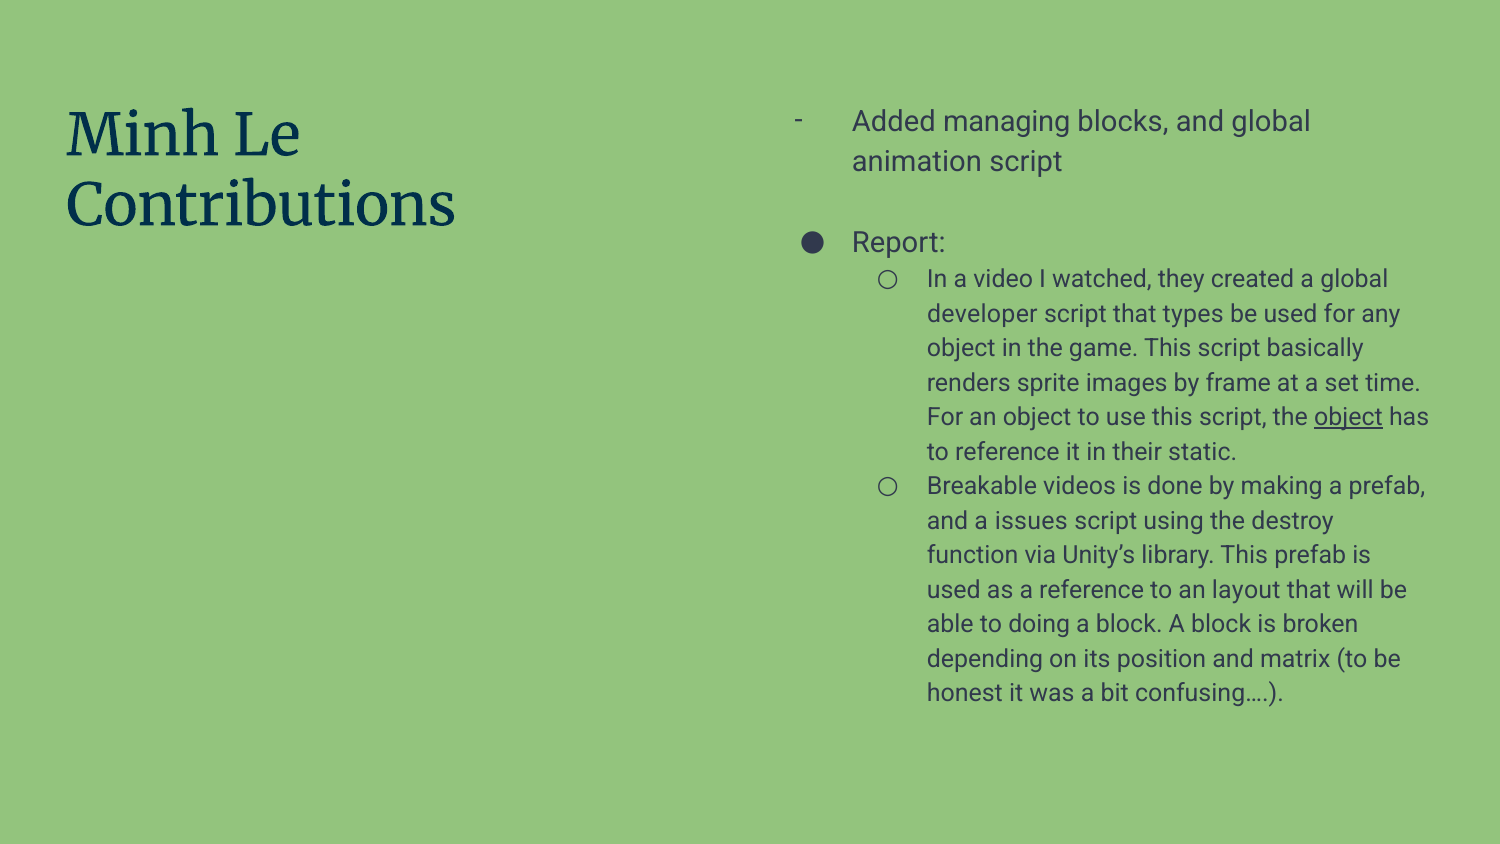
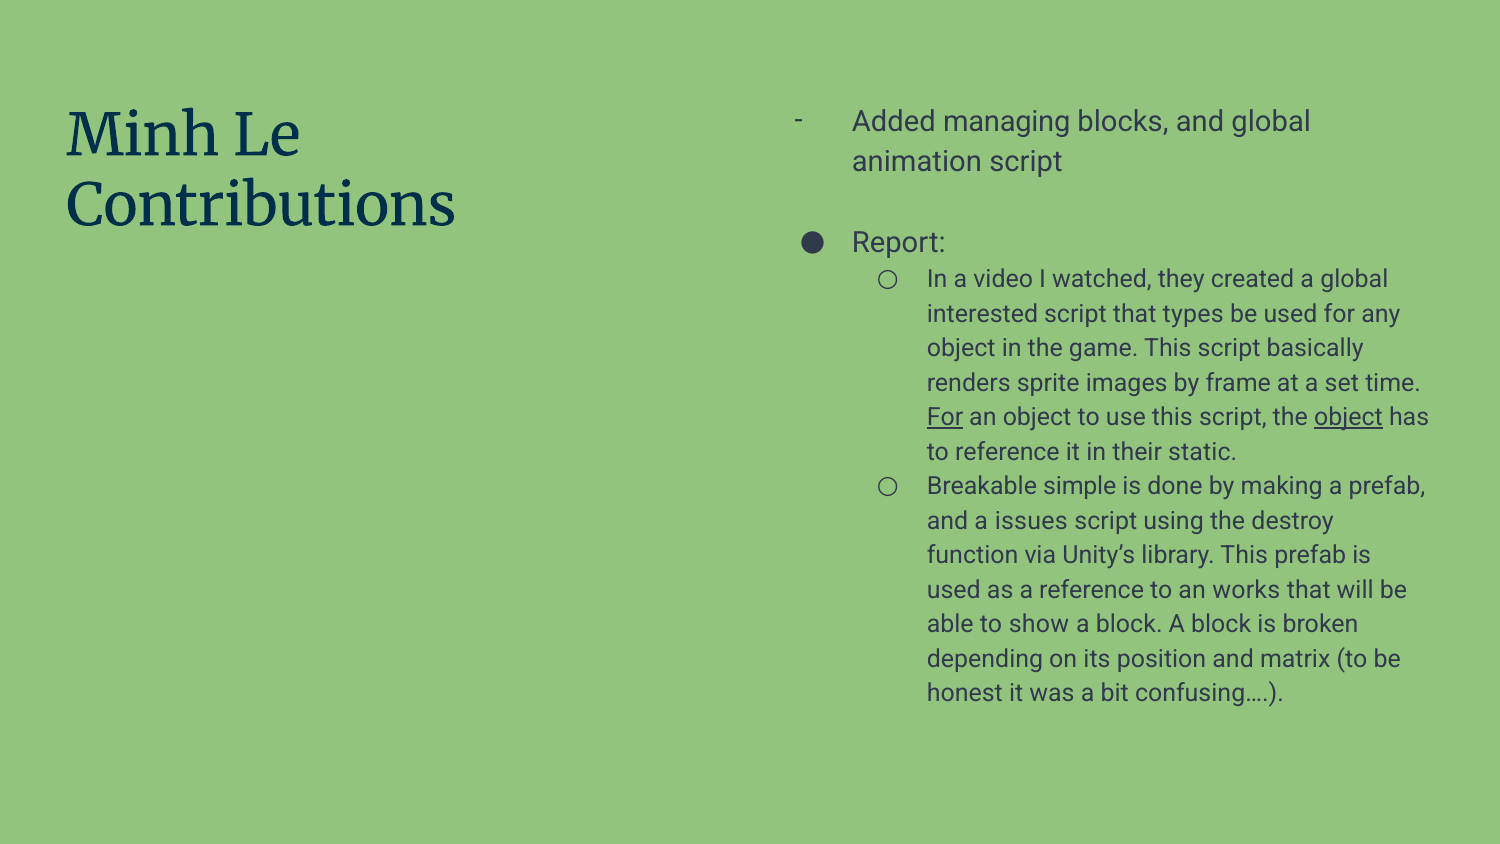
developer: developer -> interested (982, 314)
For underline: none -> present (945, 417)
videos: videos -> simple (1080, 486)
layout: layout -> works (1246, 590)
doing: doing -> show (1039, 624)
